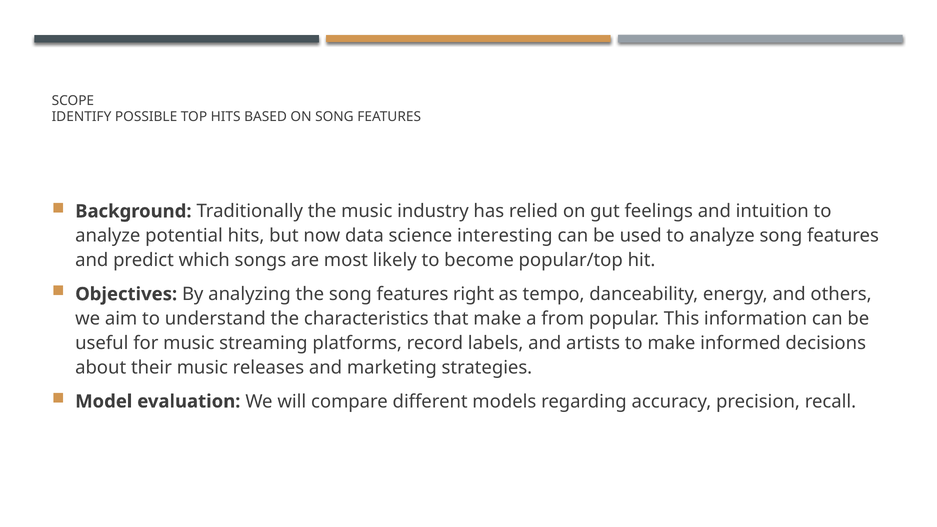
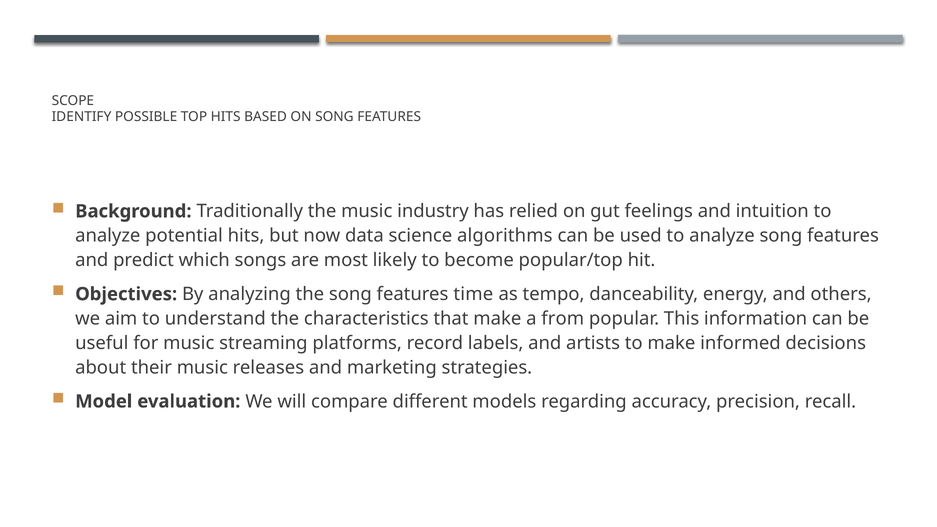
interesting: interesting -> algorithms (505, 236)
right: right -> time (473, 294)
